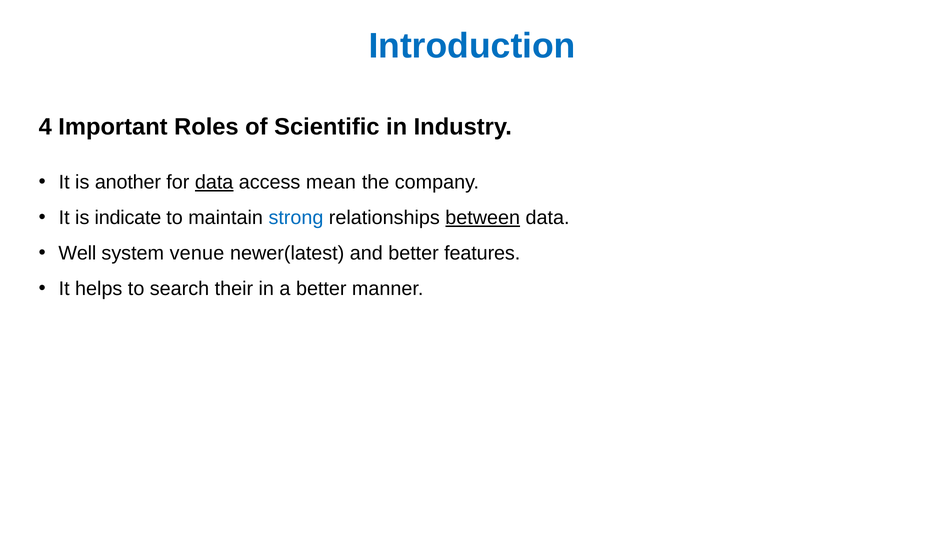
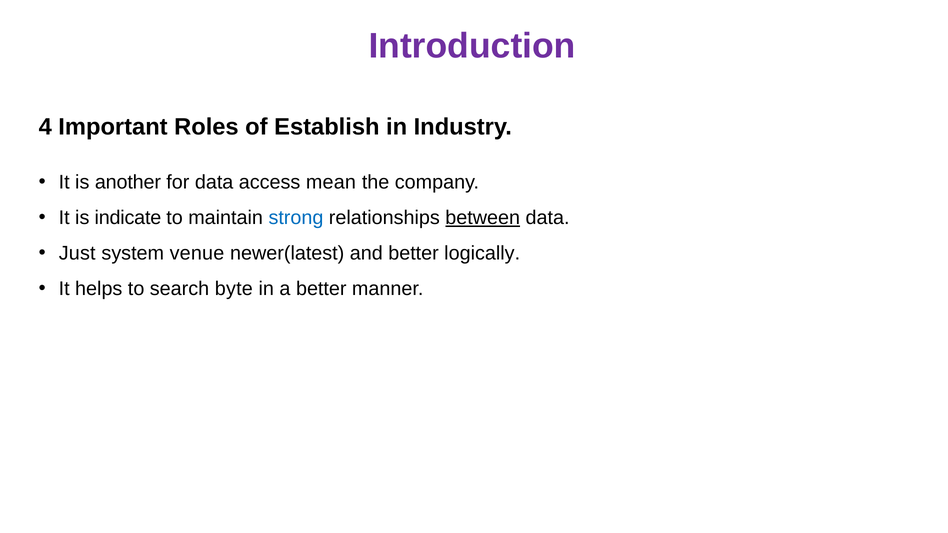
Introduction colour: blue -> purple (472, 46)
Scientific: Scientific -> Establish (327, 127)
data underline: present -> none (214, 182)
Well: Well -> Just (77, 253)
features: features -> logically (482, 253)
their: their -> byte (234, 289)
